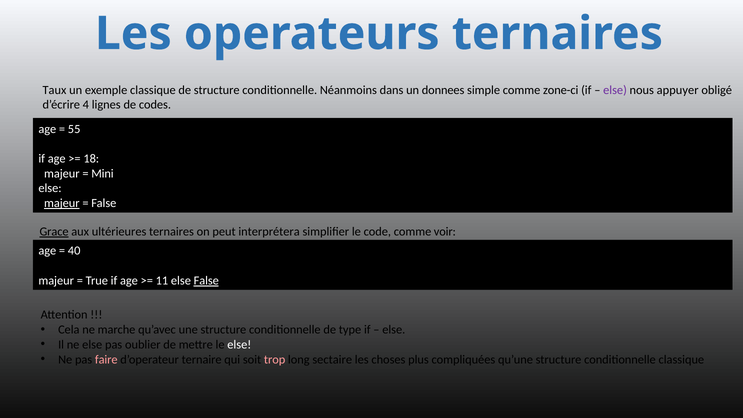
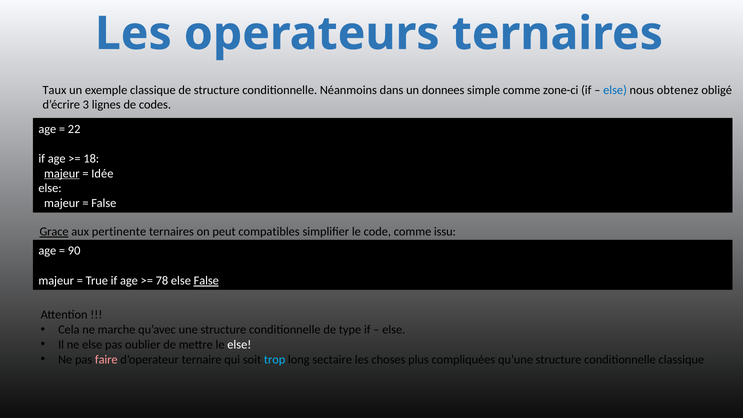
else colour: purple -> blue (615, 90)
appuyer: appuyer -> obtenez (678, 90)
4: 4 -> 3 (86, 105)
55: 55 -> 22 (74, 129)
majeur underline: none -> present (62, 173)
Mini: Mini -> Idée (102, 173)
majeur underline: present -> none (62, 203)
ultérieures: ultérieures -> pertinente (119, 232)
interprétera: interprétera -> compatibles (269, 232)
voir: voir -> issu (445, 232)
40: 40 -> 90 (74, 251)
11: 11 -> 78 (162, 281)
trop colour: pink -> light blue (275, 359)
